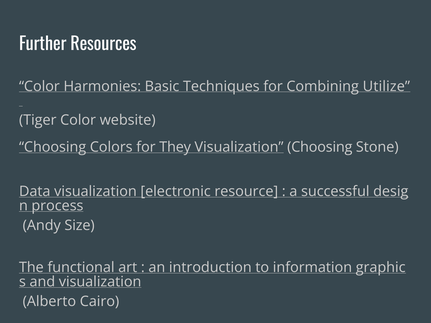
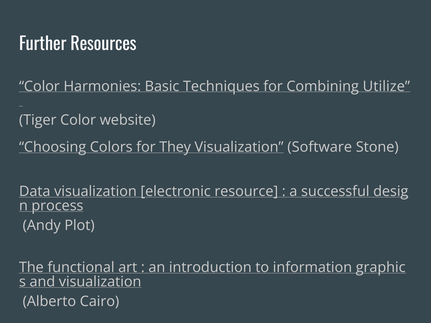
Visualization Choosing: Choosing -> Software (320, 147)
Size: Size -> Plot (80, 226)
